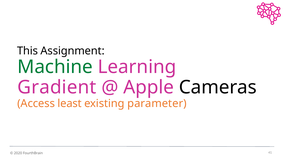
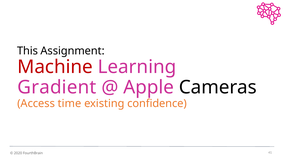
Machine colour: green -> red (55, 67)
least: least -> time (70, 103)
parameter: parameter -> confidence (157, 103)
